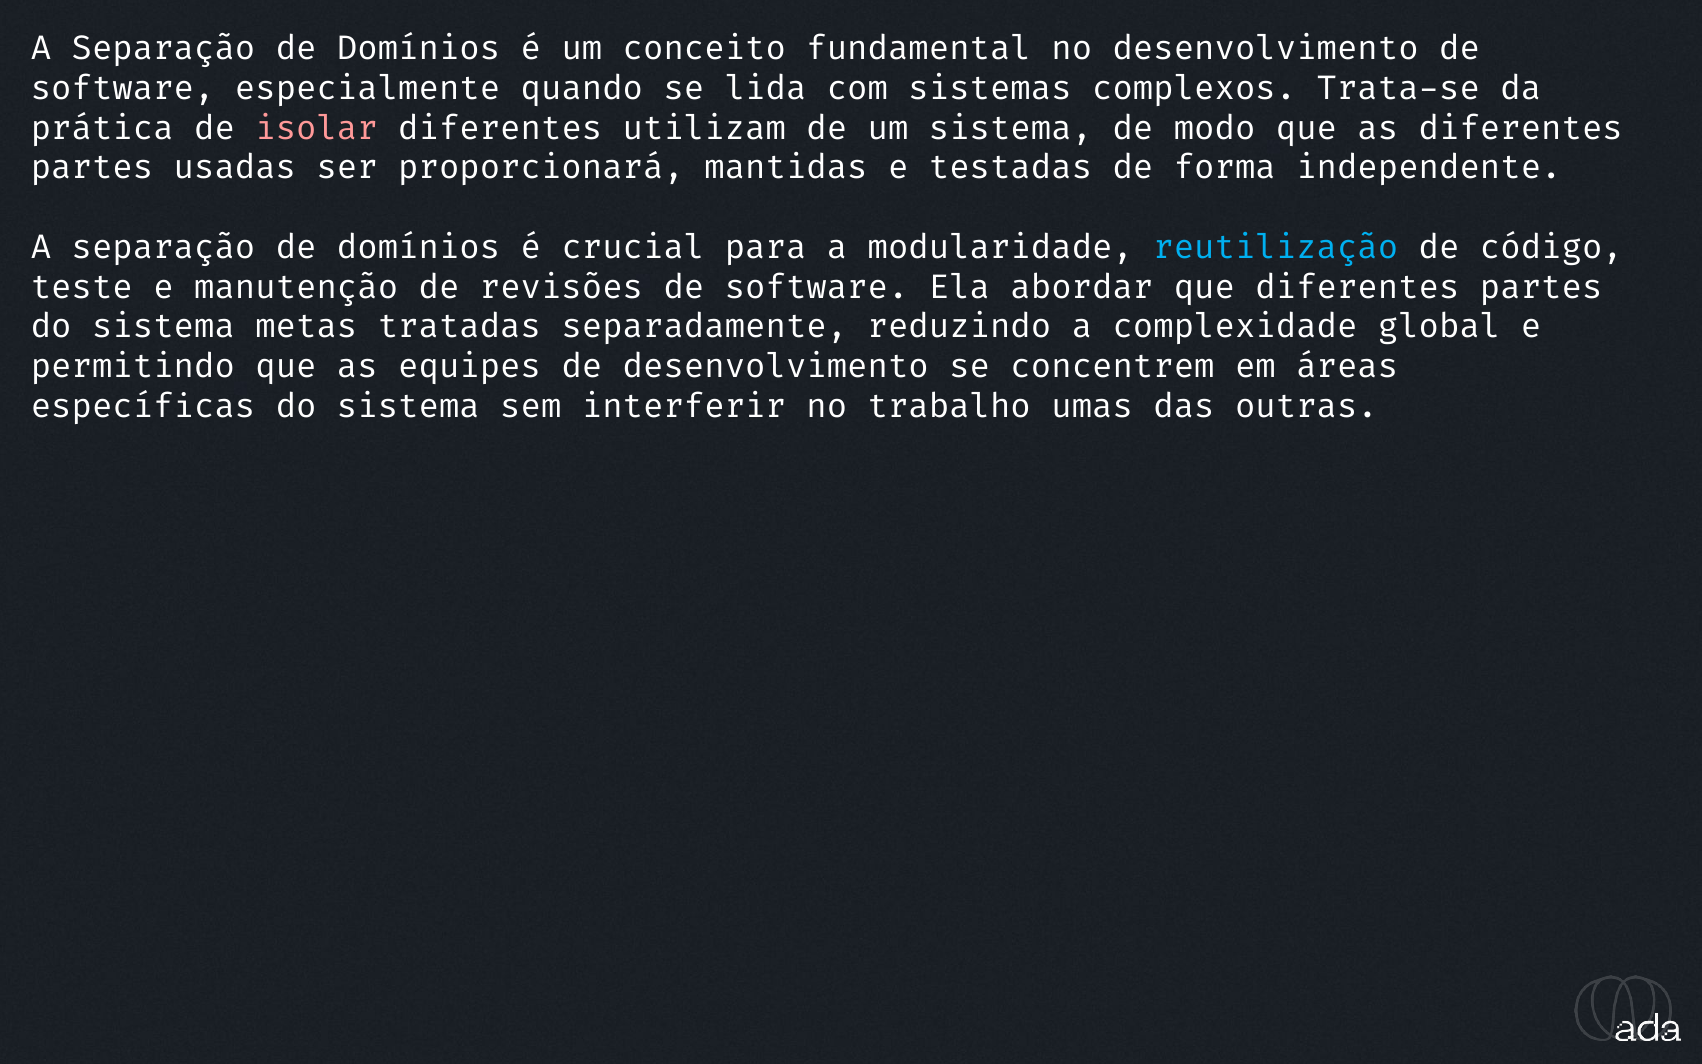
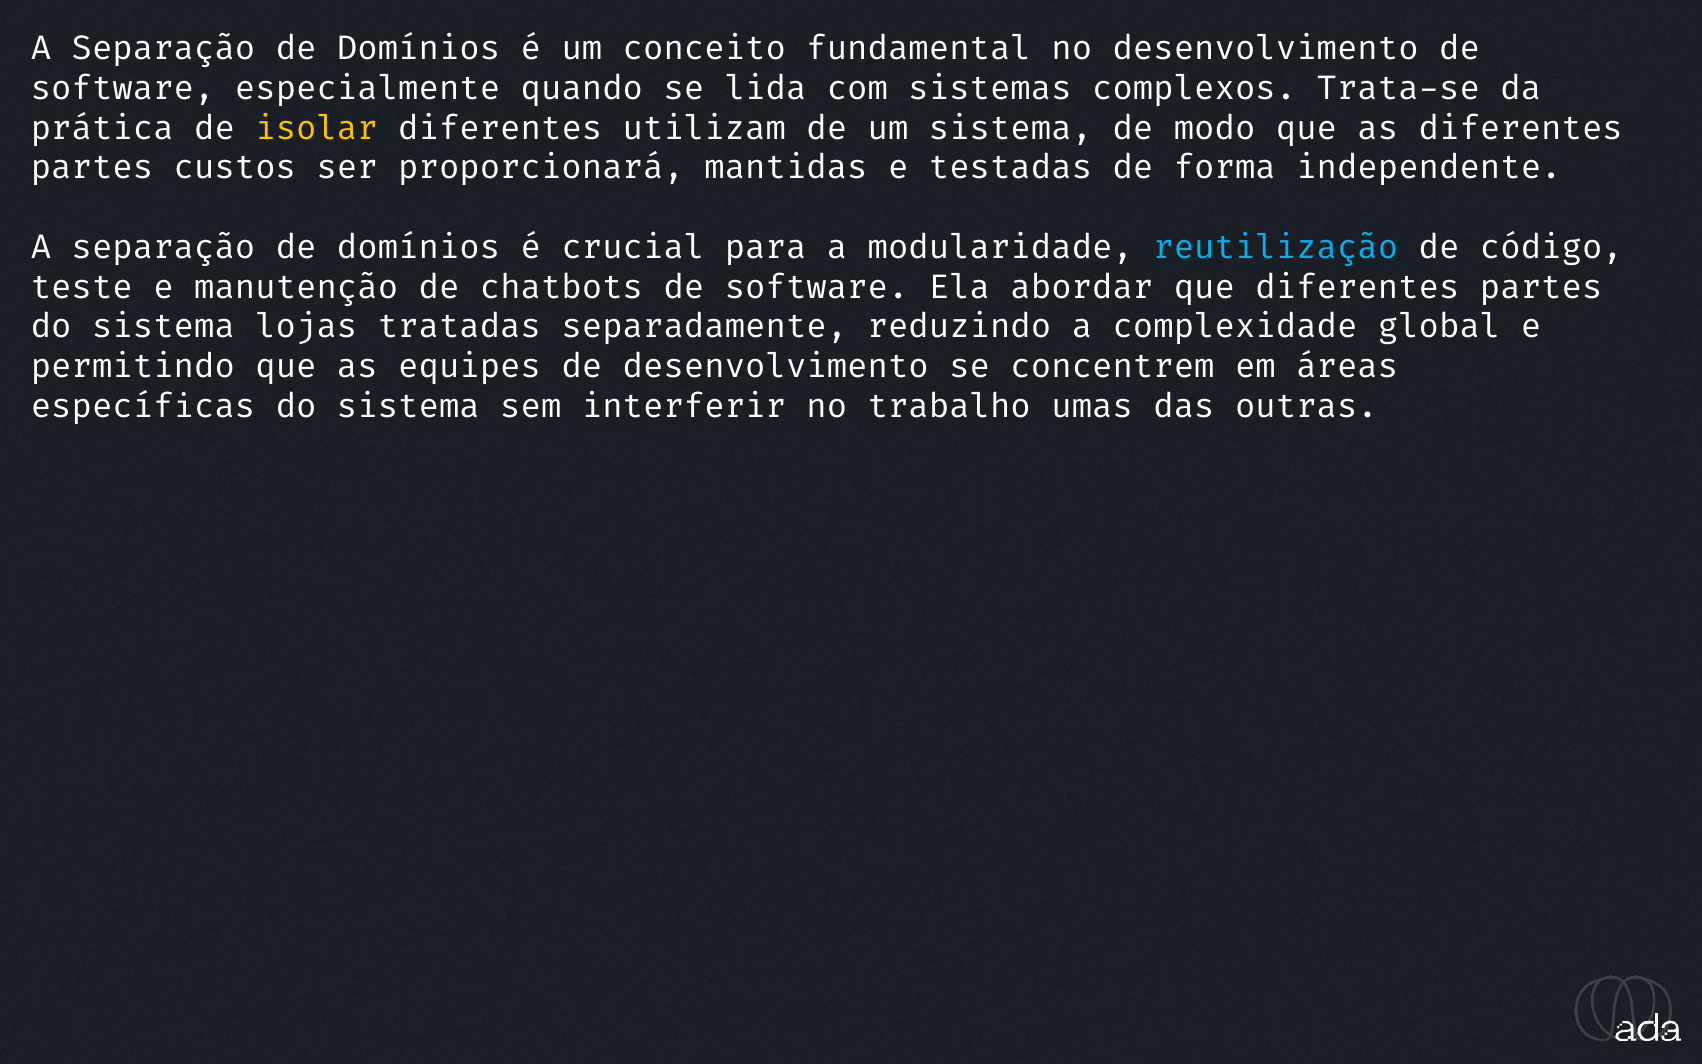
isolar colour: pink -> yellow (317, 128)
usadas: usadas -> custos (235, 168)
revisões: revisões -> chatbots (561, 287)
metas: metas -> lojas (306, 327)
